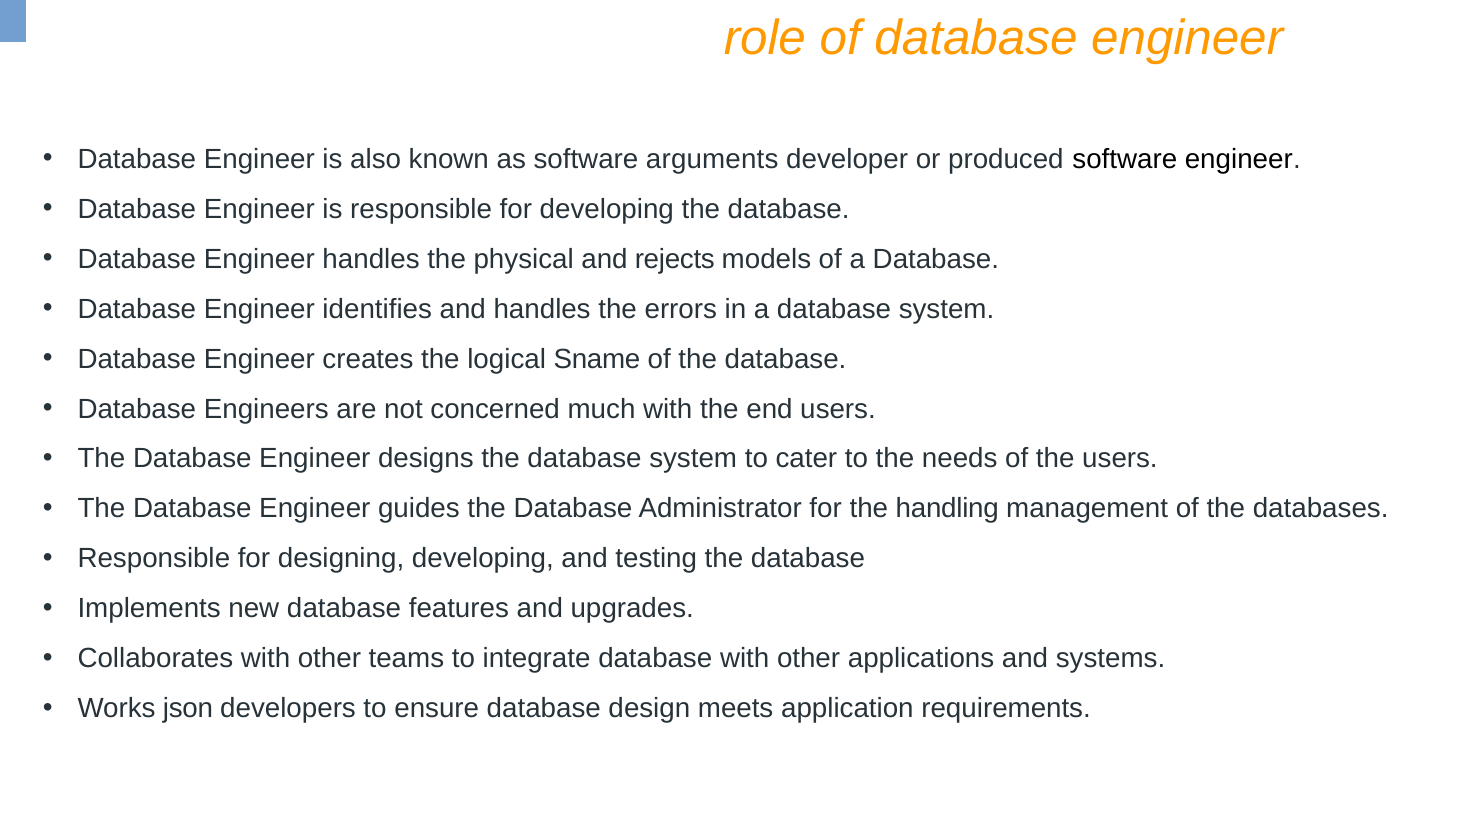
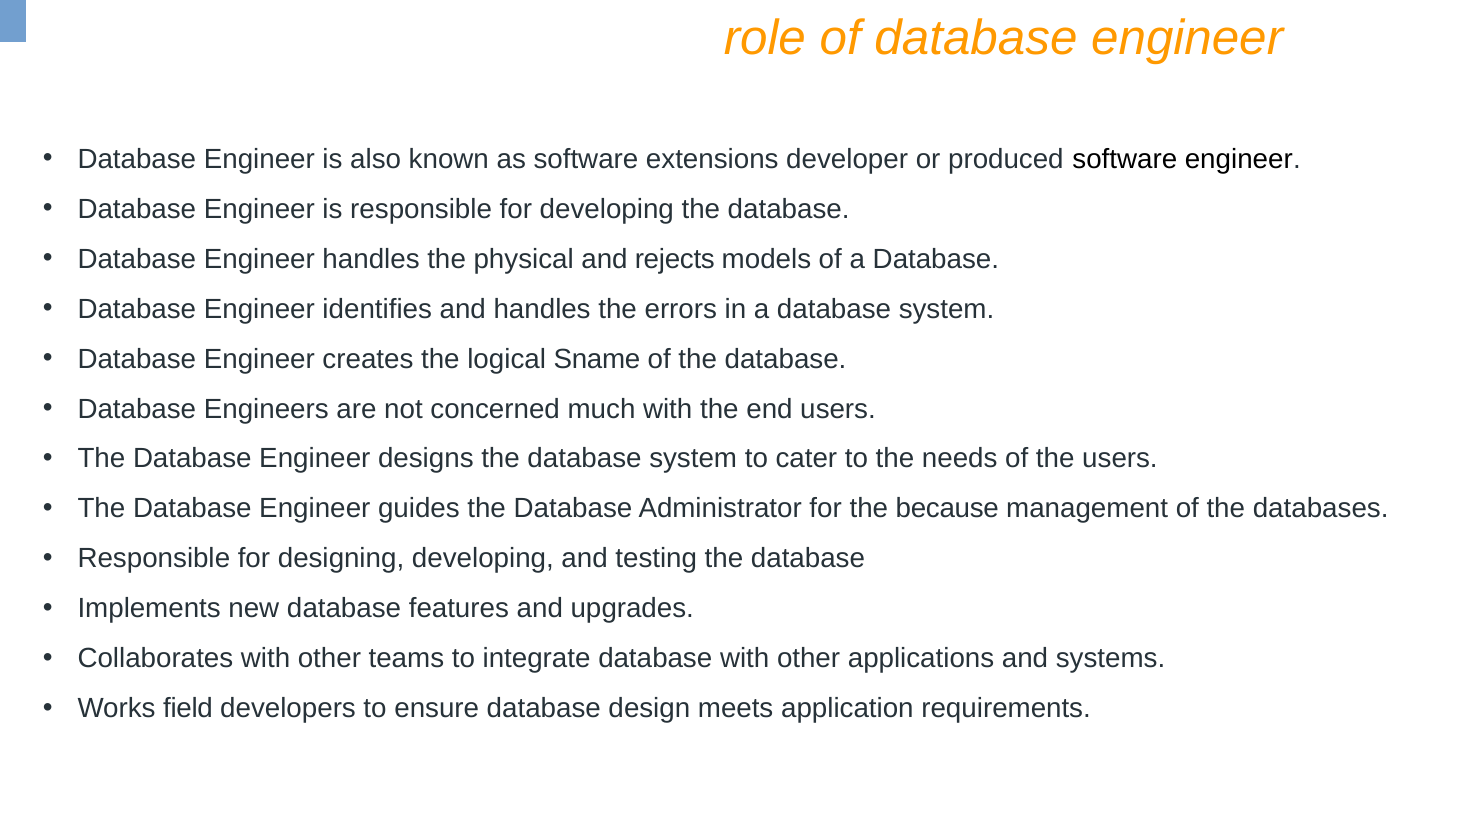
arguments: arguments -> extensions (712, 159)
handling: handling -> because (947, 509)
json: json -> field (188, 709)
